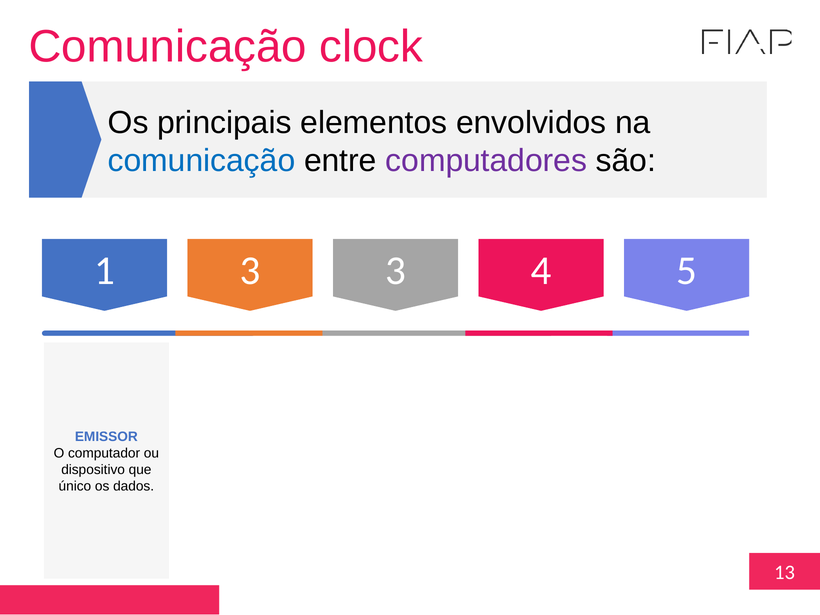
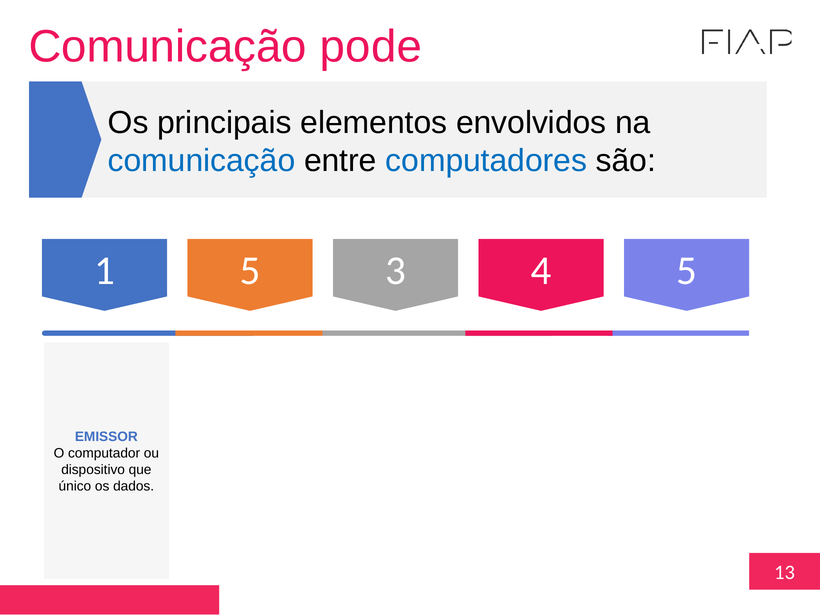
clock: clock -> pode (371, 47)
computadores colour: purple -> blue (486, 161)
1 3: 3 -> 5 (250, 271)
